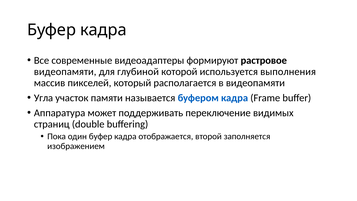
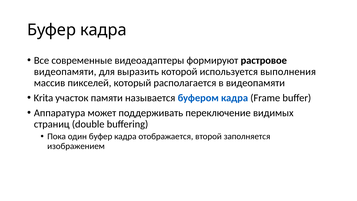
глубиной: глубиной -> выразить (138, 72)
Угла: Угла -> Krita (43, 98)
